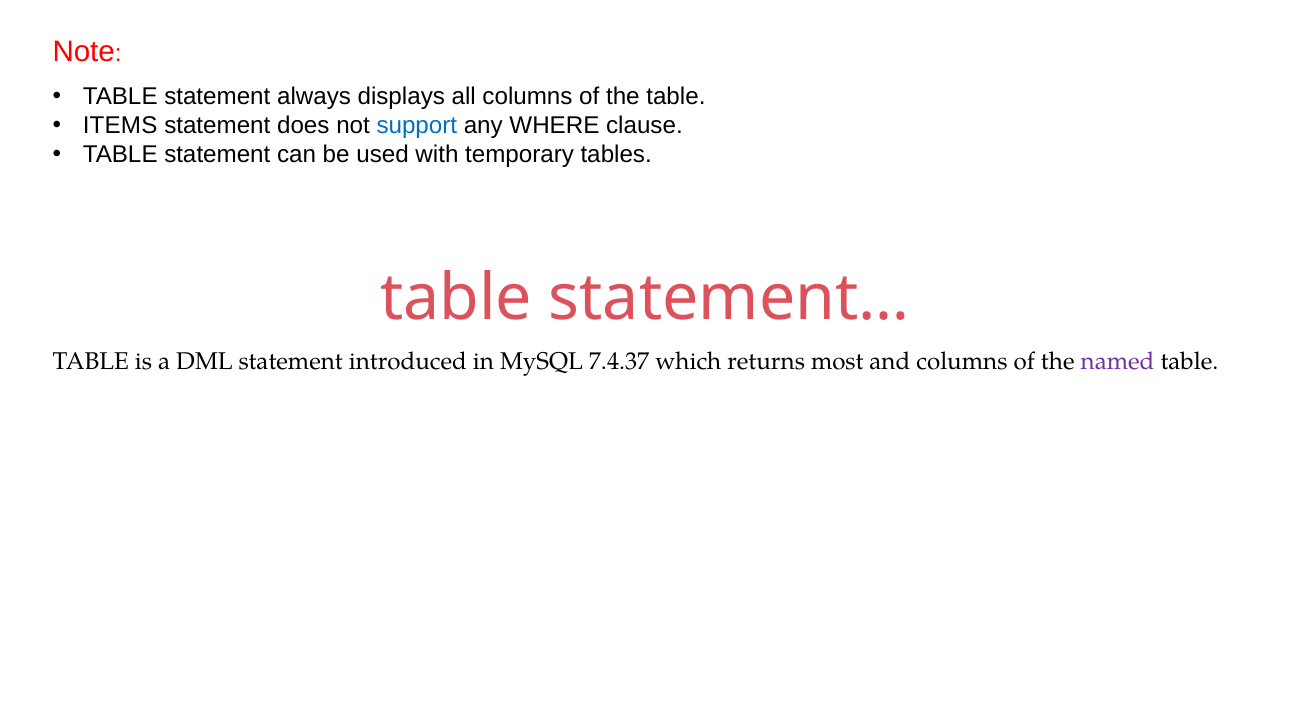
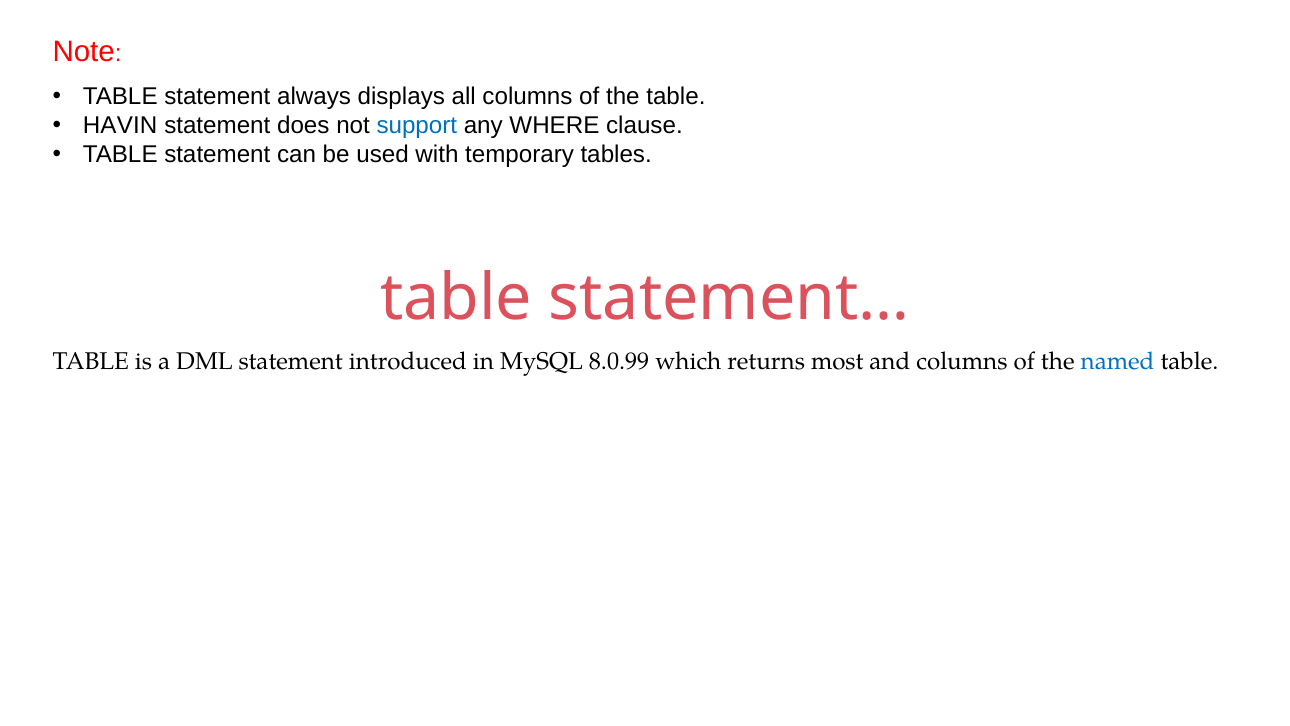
ITEMS: ITEMS -> HAVIN (120, 126)
7.4.37: 7.4.37 -> 8.0.99 (619, 361)
named colour: purple -> blue (1118, 361)
